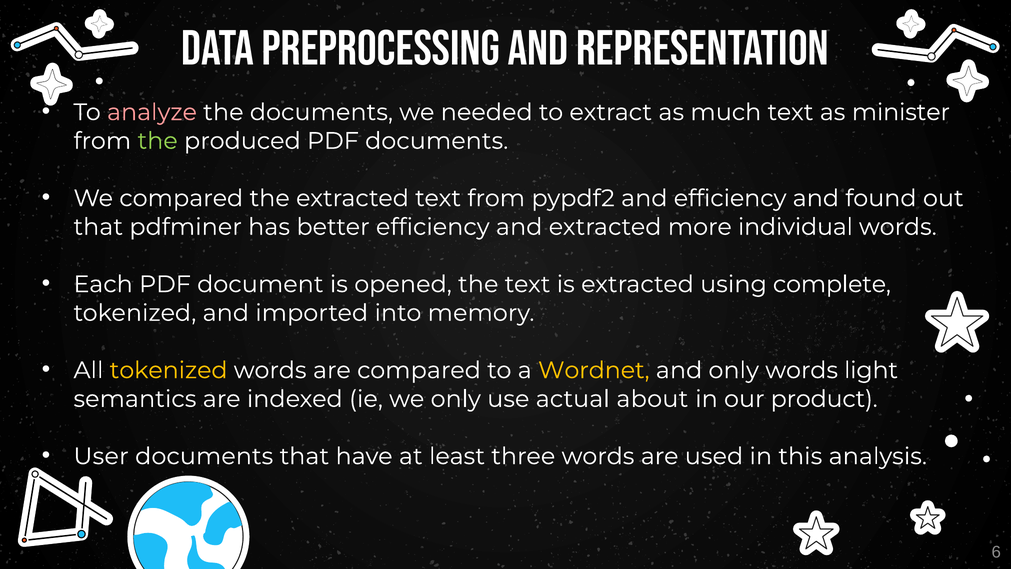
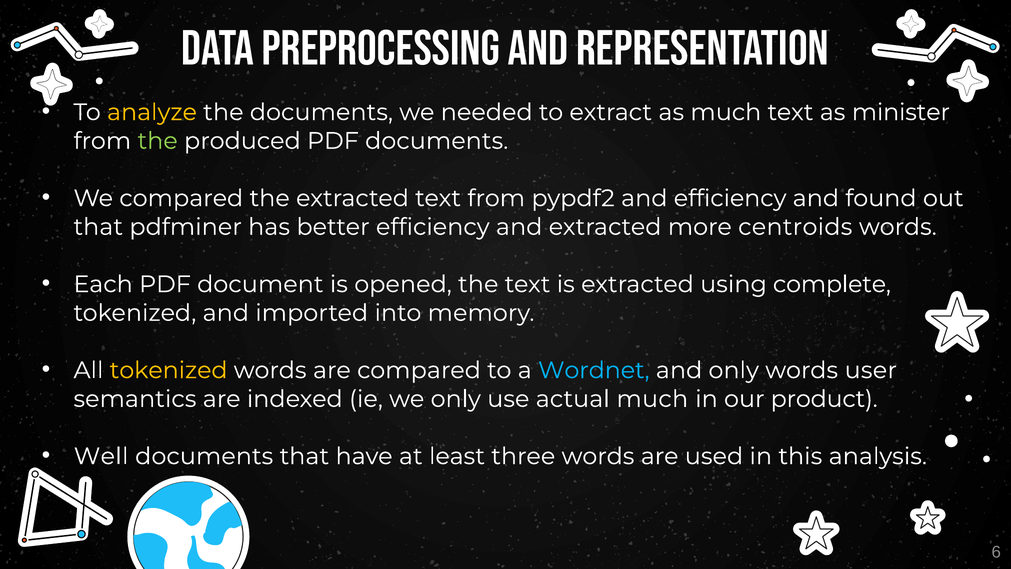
analyze colour: pink -> yellow (152, 112)
individual: individual -> centroids (795, 227)
Wordnet colour: yellow -> light blue (594, 370)
light: light -> user (871, 370)
actual about: about -> much (652, 399)
User: User -> Well (101, 456)
